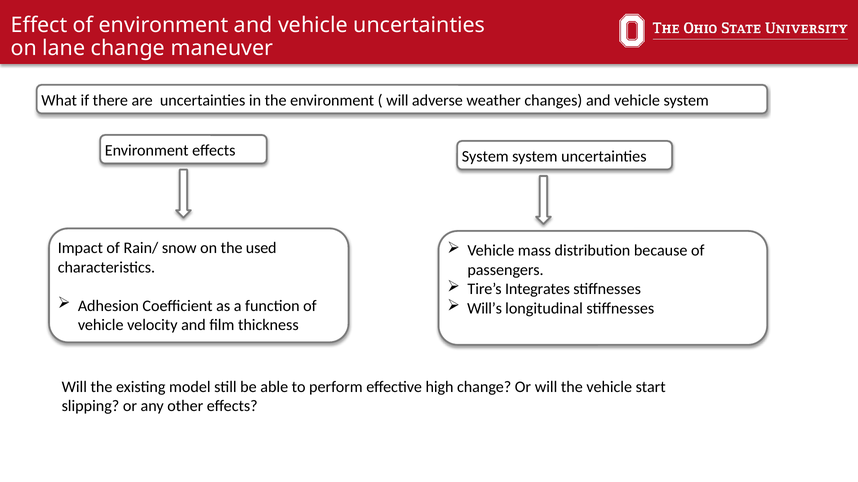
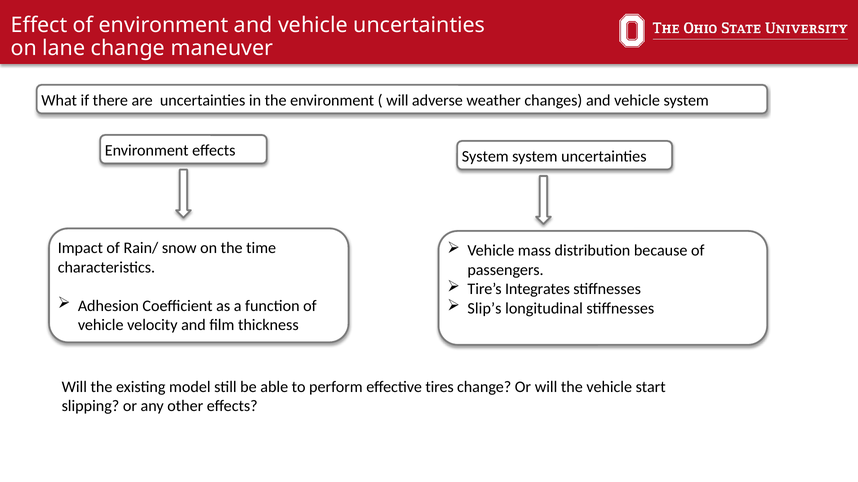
used: used -> time (261, 248)
Will’s: Will’s -> Slip’s (484, 309)
high: high -> tires (440, 387)
